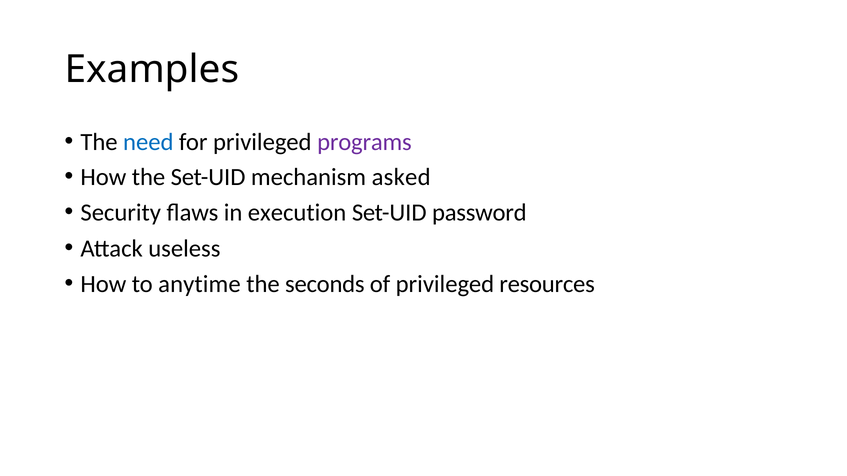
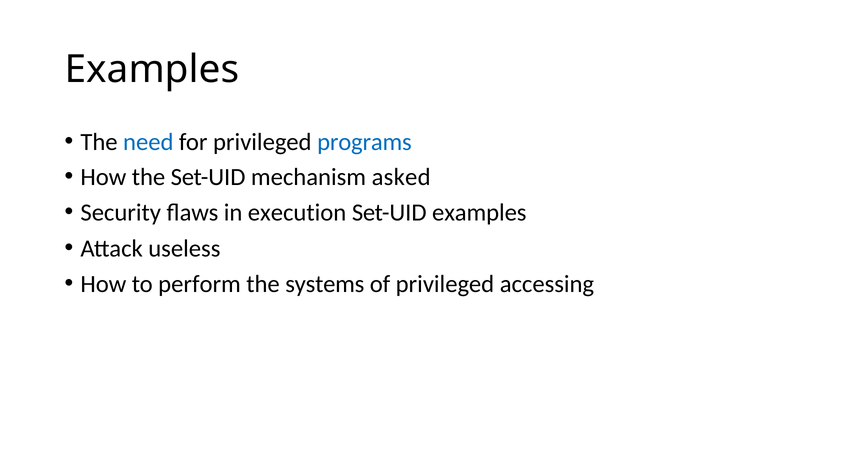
programs colour: purple -> blue (364, 142)
Set-UID password: password -> examples (479, 213)
anytime: anytime -> perform (200, 284)
seconds: seconds -> systems (325, 284)
resources: resources -> accessing (547, 284)
